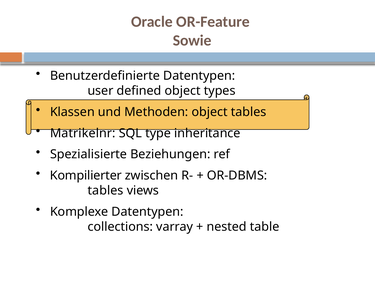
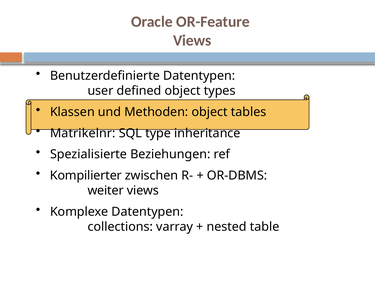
Sowie: Sowie -> Views (192, 40)
tables: tables -> weiter (106, 191)
